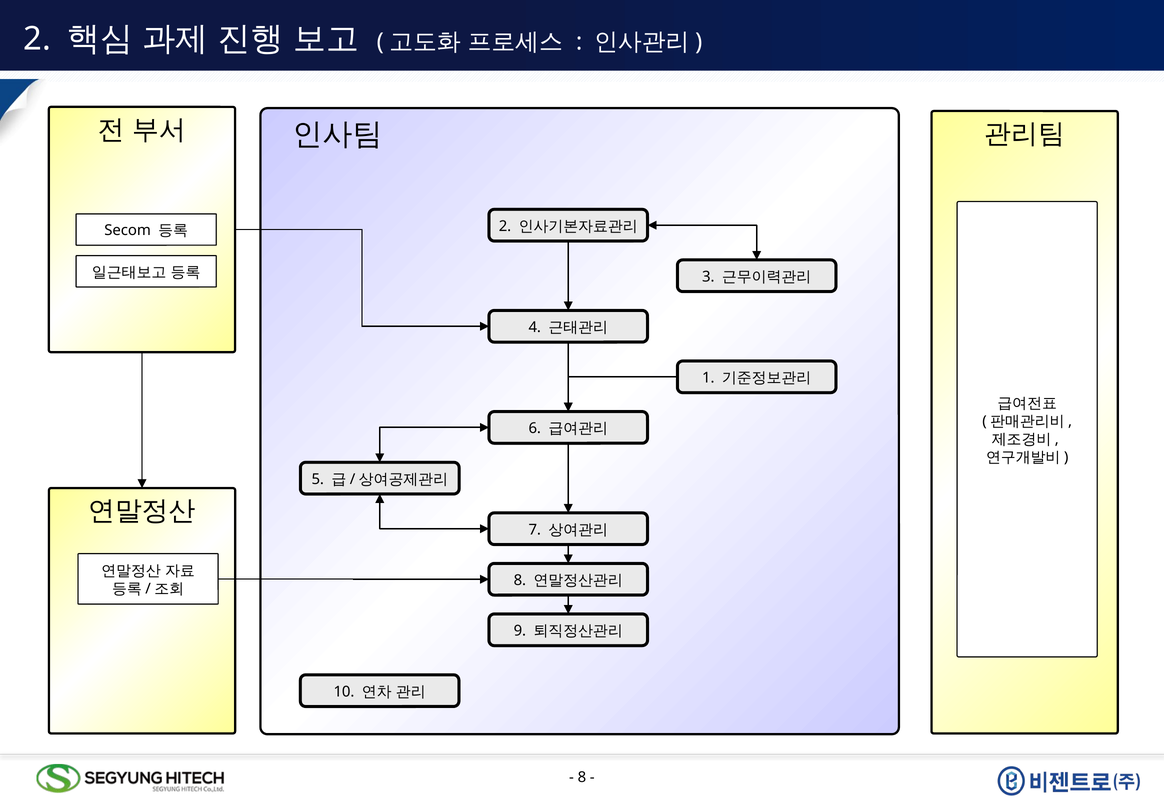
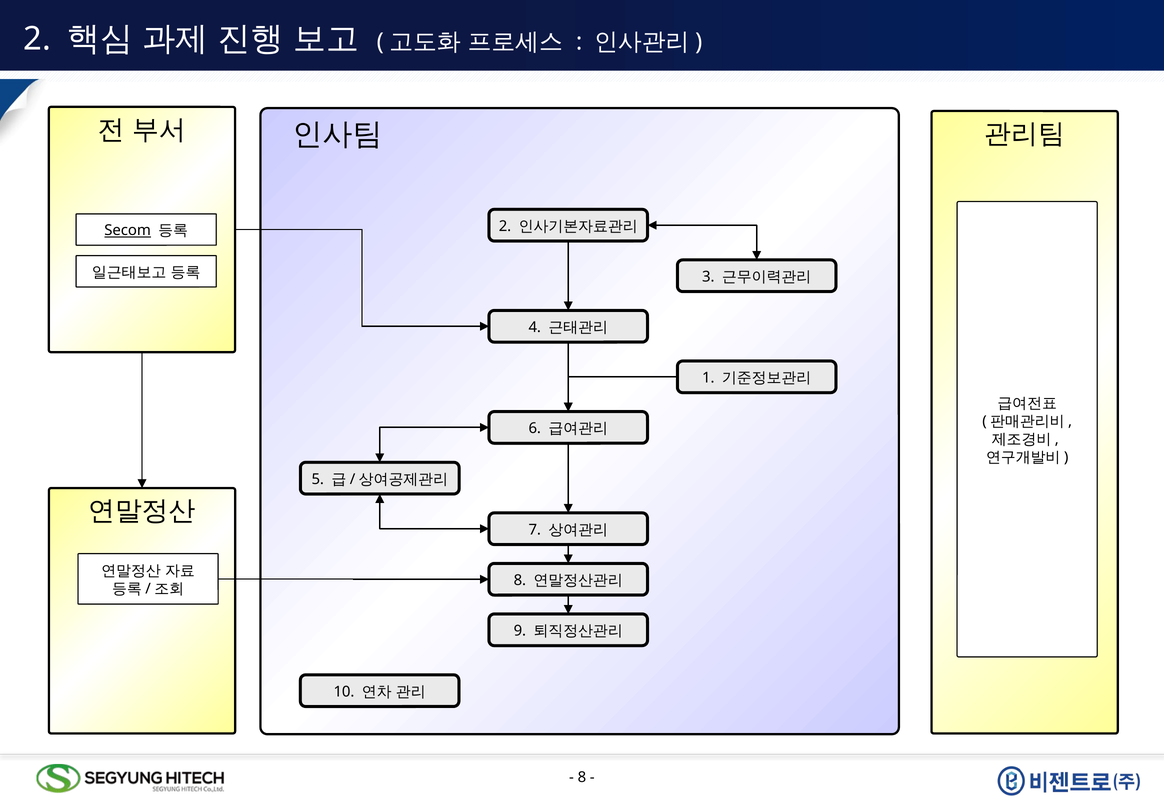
Secom underline: none -> present (128, 231)
